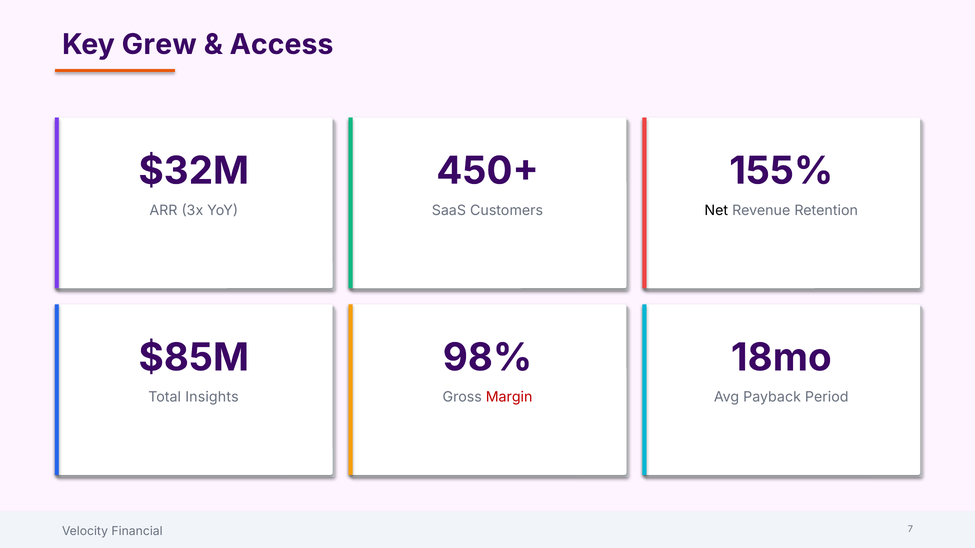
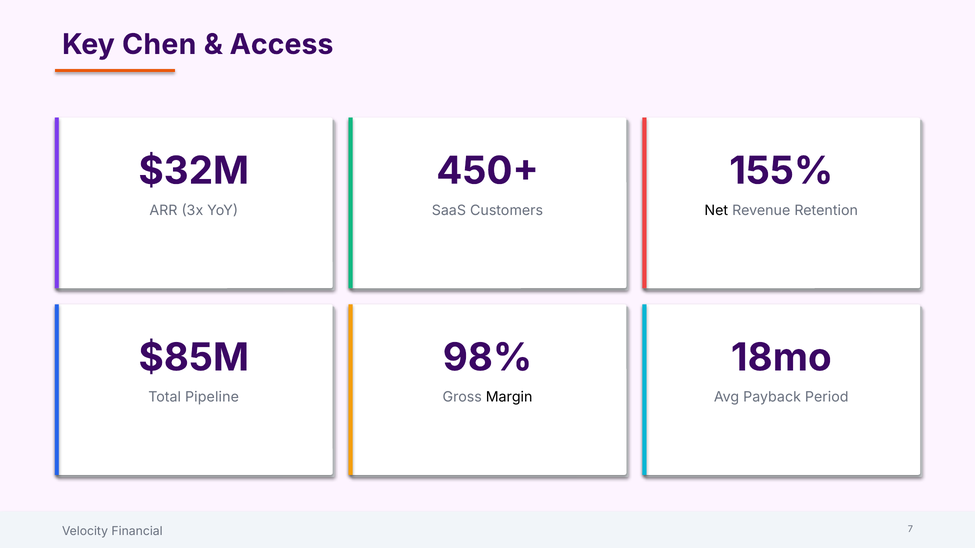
Grew: Grew -> Chen (159, 45)
Insights: Insights -> Pipeline (212, 398)
Margin colour: red -> black (509, 398)
